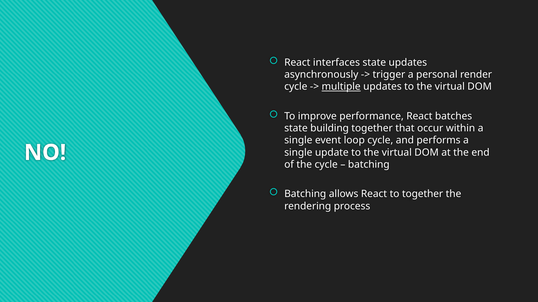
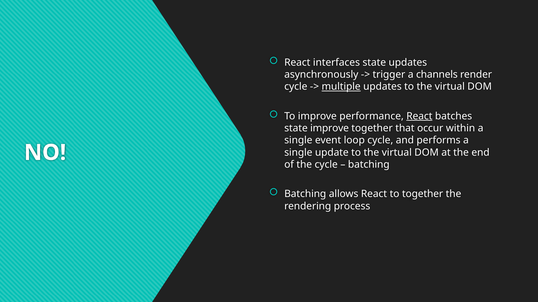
personal: personal -> channels (437, 75)
React underline: none -> present (419, 116)
state building: building -> improve (330, 128)
